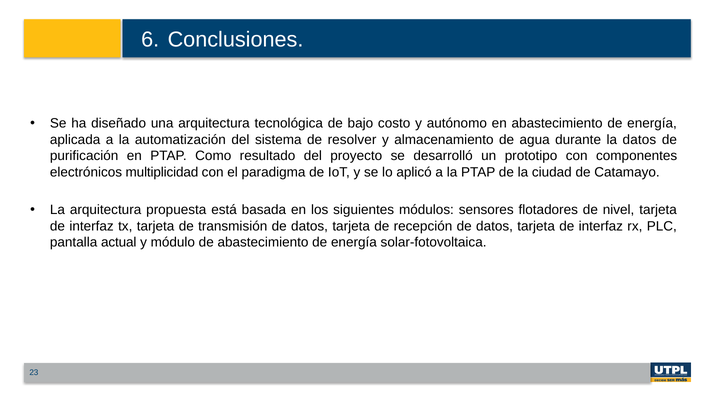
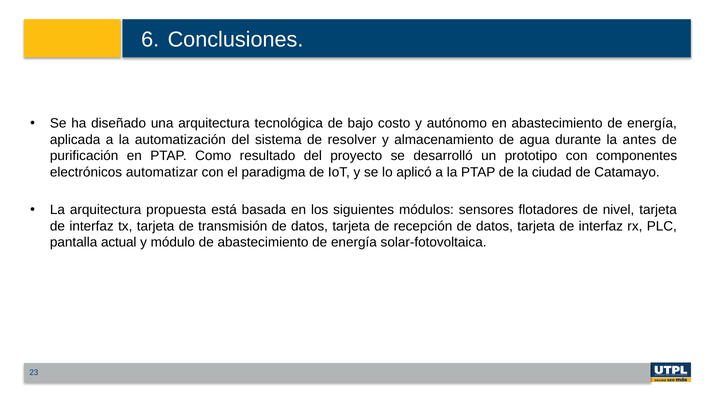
la datos: datos -> antes (639, 140)
multiplicidad: multiplicidad -> automatizar (162, 172)
